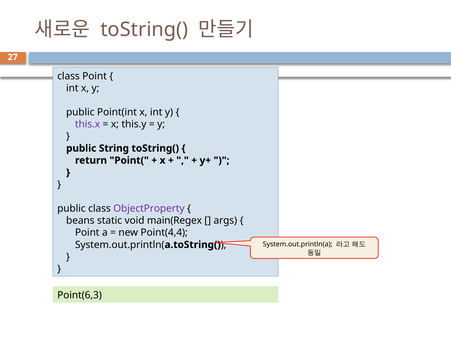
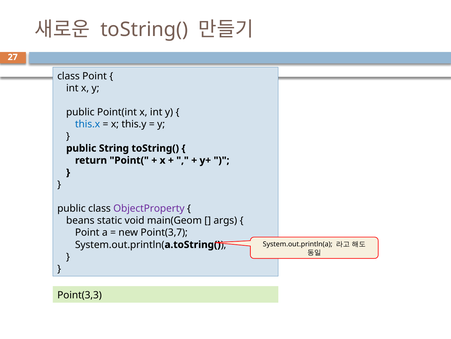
this.x colour: purple -> blue (88, 124)
main(Regex: main(Regex -> main(Geom (174, 220)
Point(4,4: Point(4,4 -> Point(3,7 (164, 232)
Point(6,3: Point(6,3 -> Point(3,3 (80, 294)
